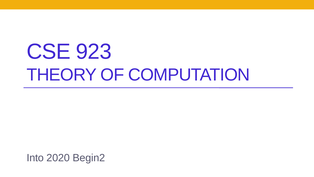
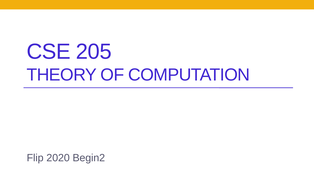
923: 923 -> 205 (94, 51)
Into: Into -> Flip (35, 157)
